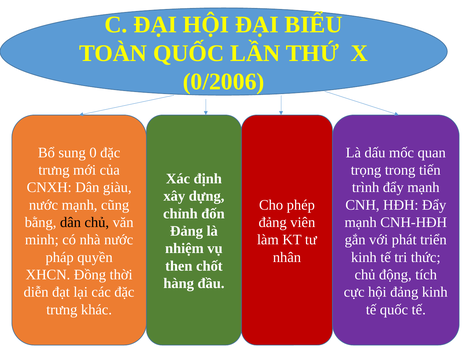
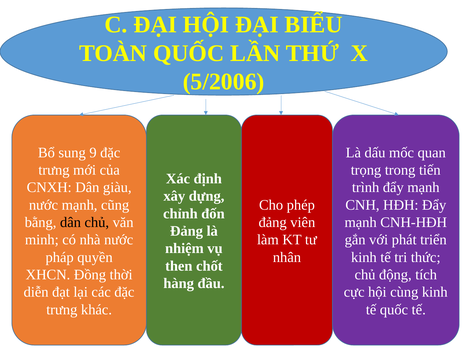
0/2006: 0/2006 -> 5/2006 (224, 82)
0: 0 -> 9 (93, 152)
hội đảng: đảng -> cùng (404, 292)
